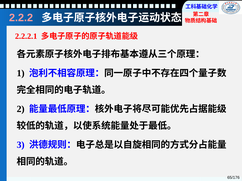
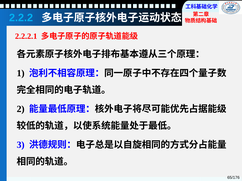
2.2.2 colour: pink -> light blue (21, 18)
